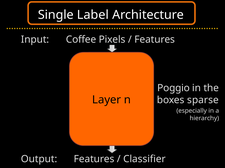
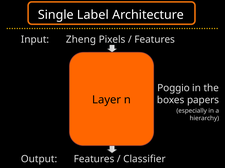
Coffee: Coffee -> Zheng (81, 40)
sparse: sparse -> papers (203, 100)
